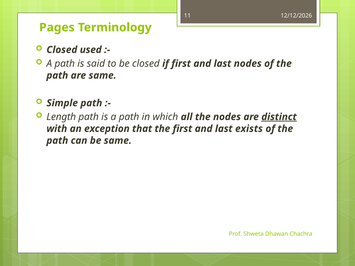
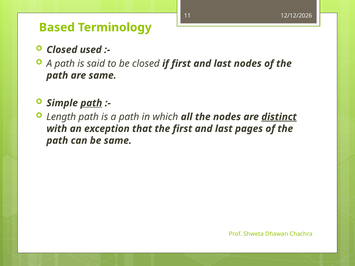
Pages: Pages -> Based (57, 27)
path underline: none -> present (91, 103)
exists: exists -> pages (249, 129)
